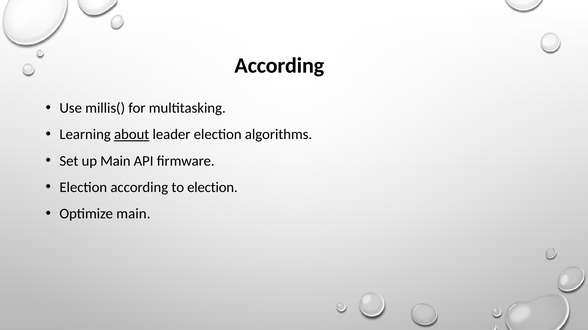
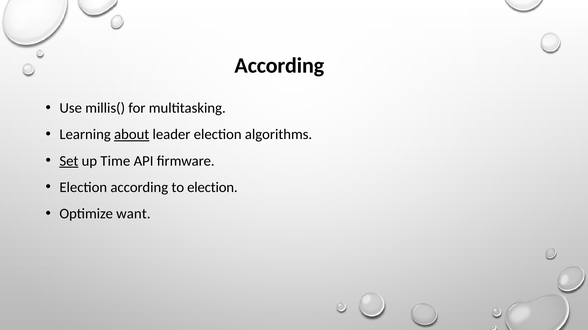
Set underline: none -> present (69, 161)
up Main: Main -> Time (115, 161)
Optimize main: main -> want (133, 214)
